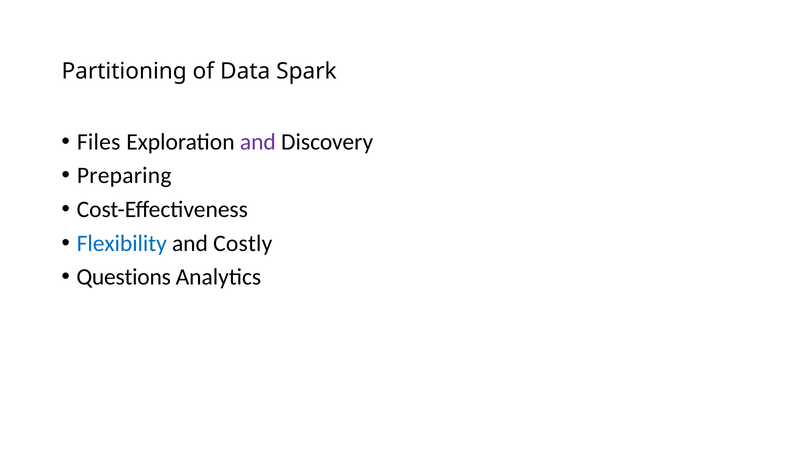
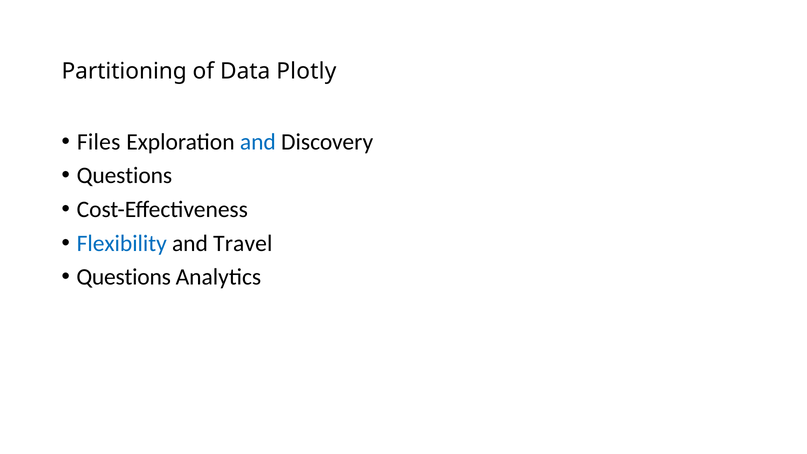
Spark: Spark -> Plotly (306, 71)
and colour: purple -> blue (258, 142)
Preparing: Preparing -> Questions (124, 176)
Costly: Costly -> Travel (243, 243)
